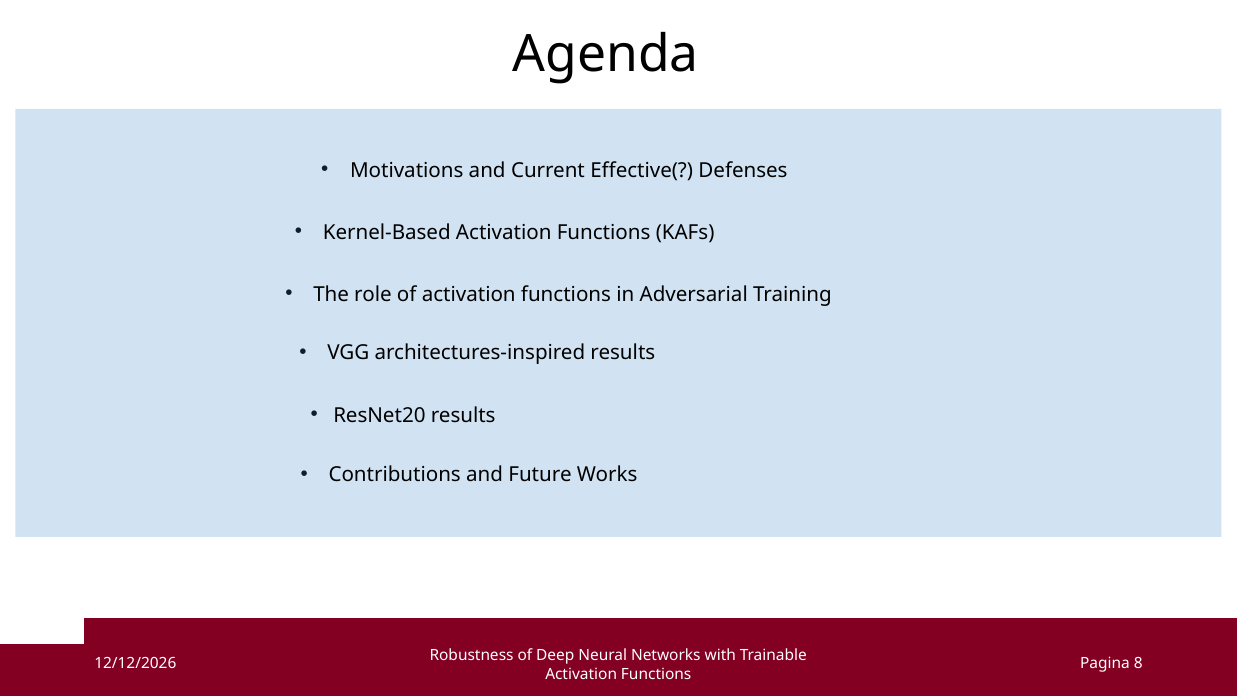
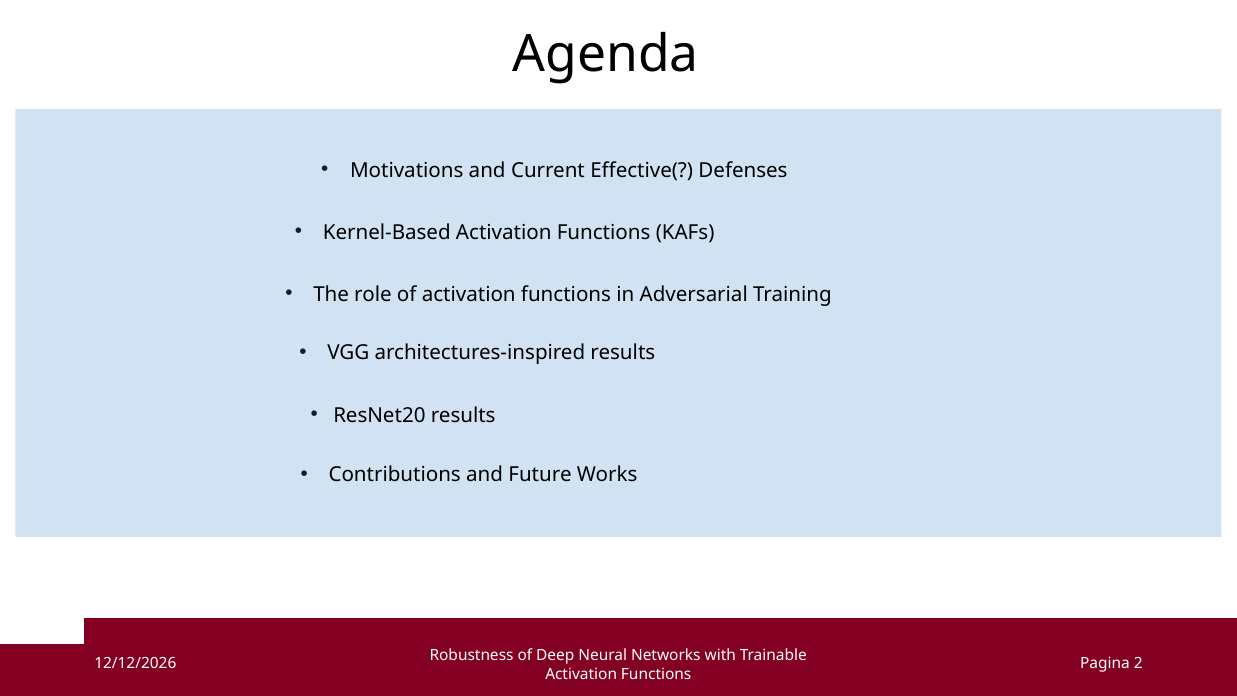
8: 8 -> 2 (1138, 663)
